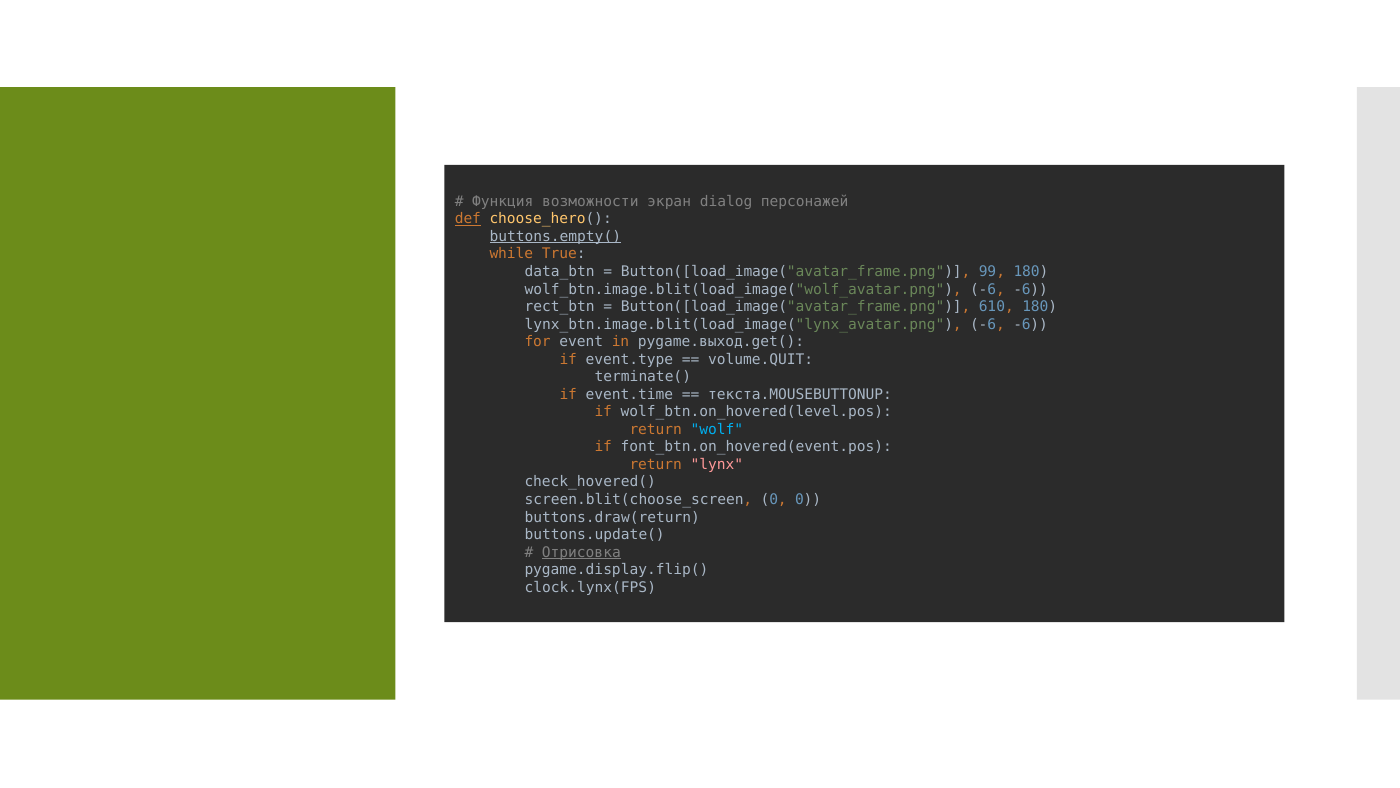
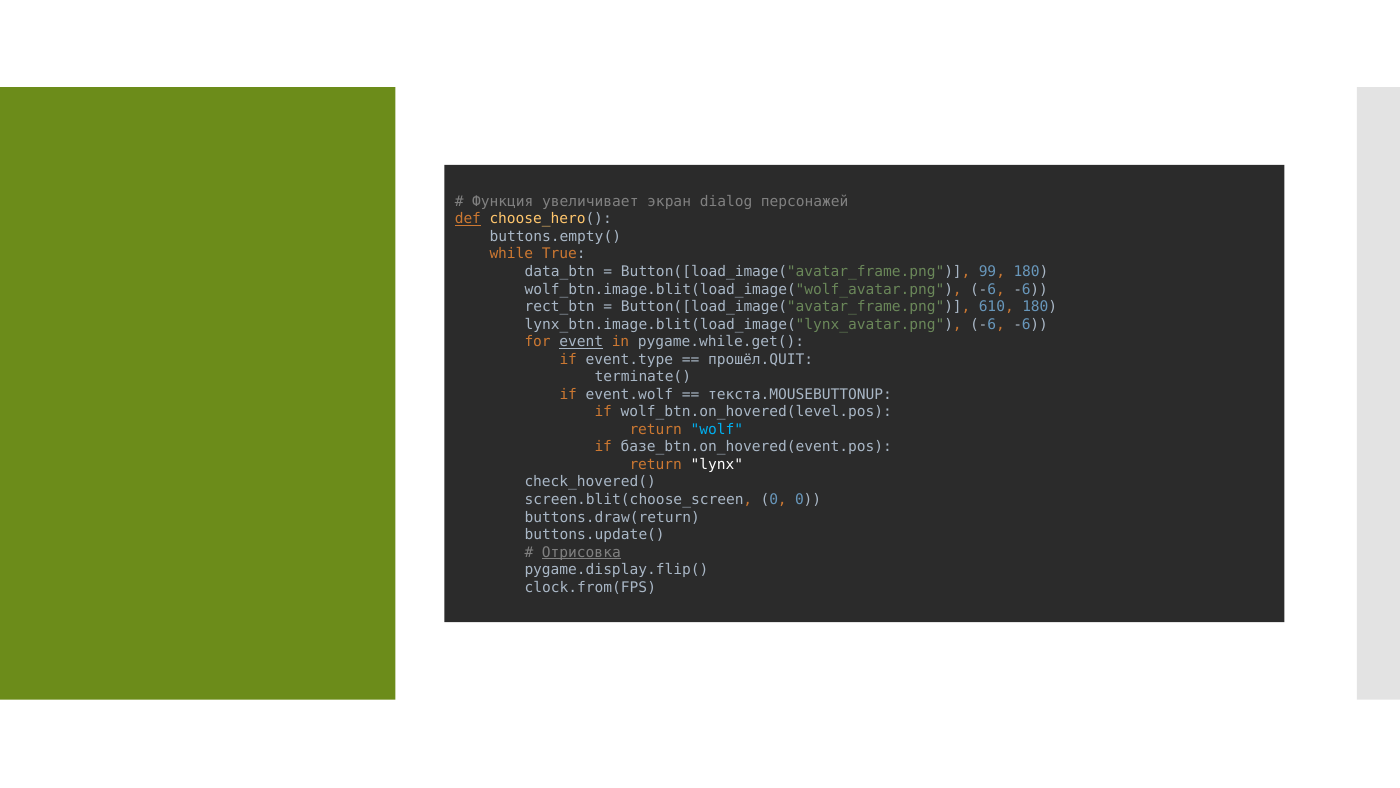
возможности: возможности -> увеличивает (590, 201)
buttons.empty( underline: present -> none (555, 236)
event underline: none -> present (581, 342)
pygame.выход.get(: pygame.выход.get( -> pygame.while.get( (721, 342)
volume.QUIT: volume.QUIT -> прошёл.QUIT (761, 359)
event.time: event.time -> event.wolf (629, 394)
font_btn.on_hovered(event.pos: font_btn.on_hovered(event.pos -> базе_btn.on_hovered(event.pos (756, 447)
lynx colour: pink -> white (717, 464)
clock.lynx(FPS: clock.lynx(FPS -> clock.from(FPS (590, 587)
